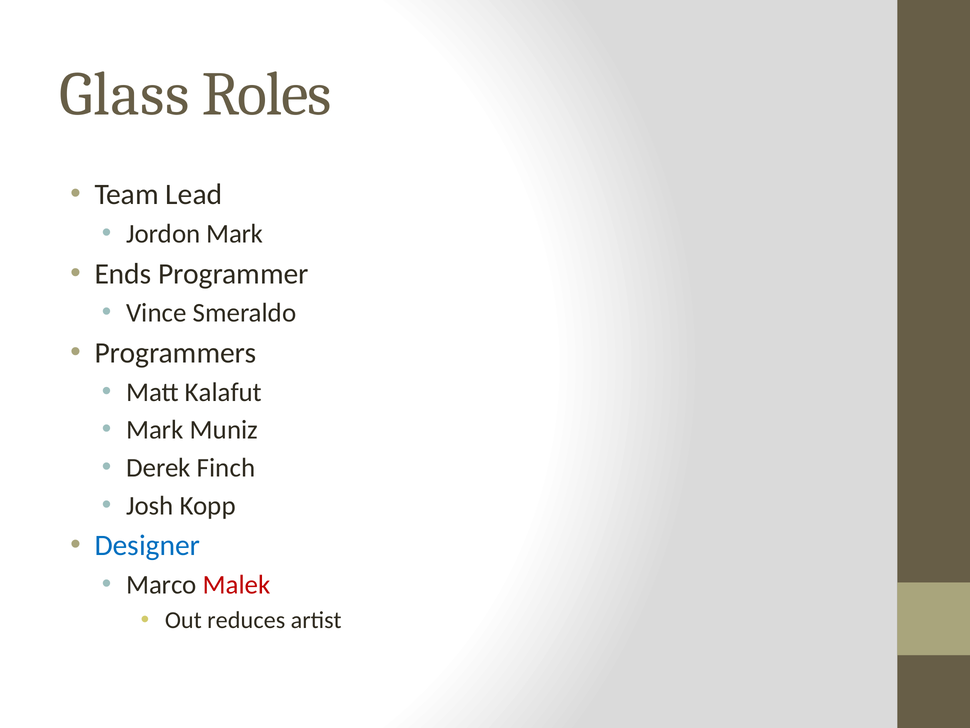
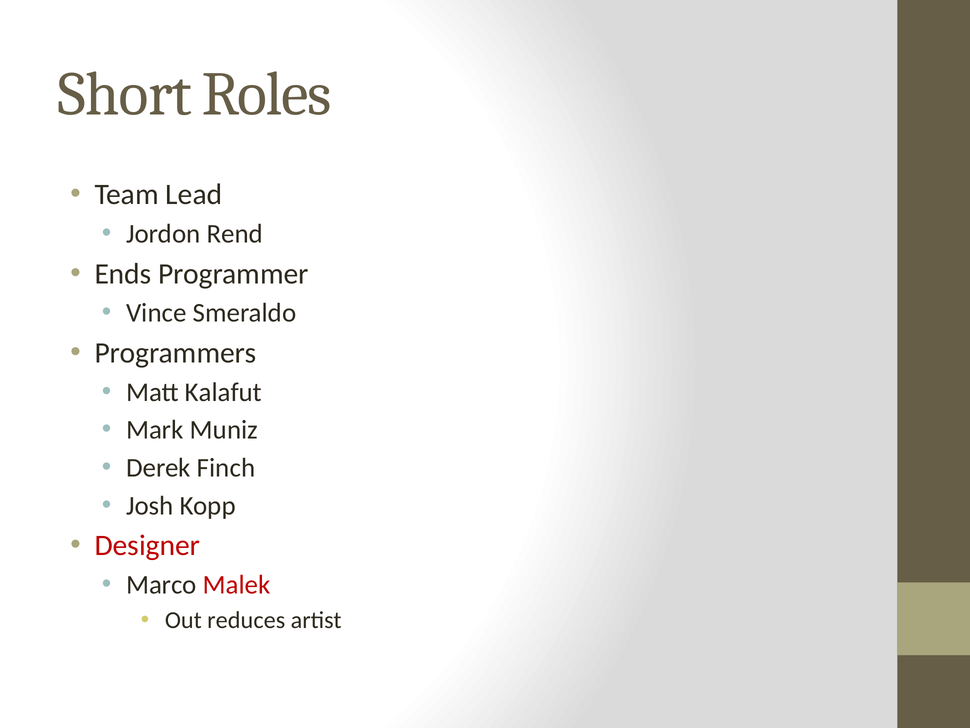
Glass: Glass -> Short (125, 94)
Jordon Mark: Mark -> Rend (235, 234)
Designer colour: blue -> red (147, 545)
